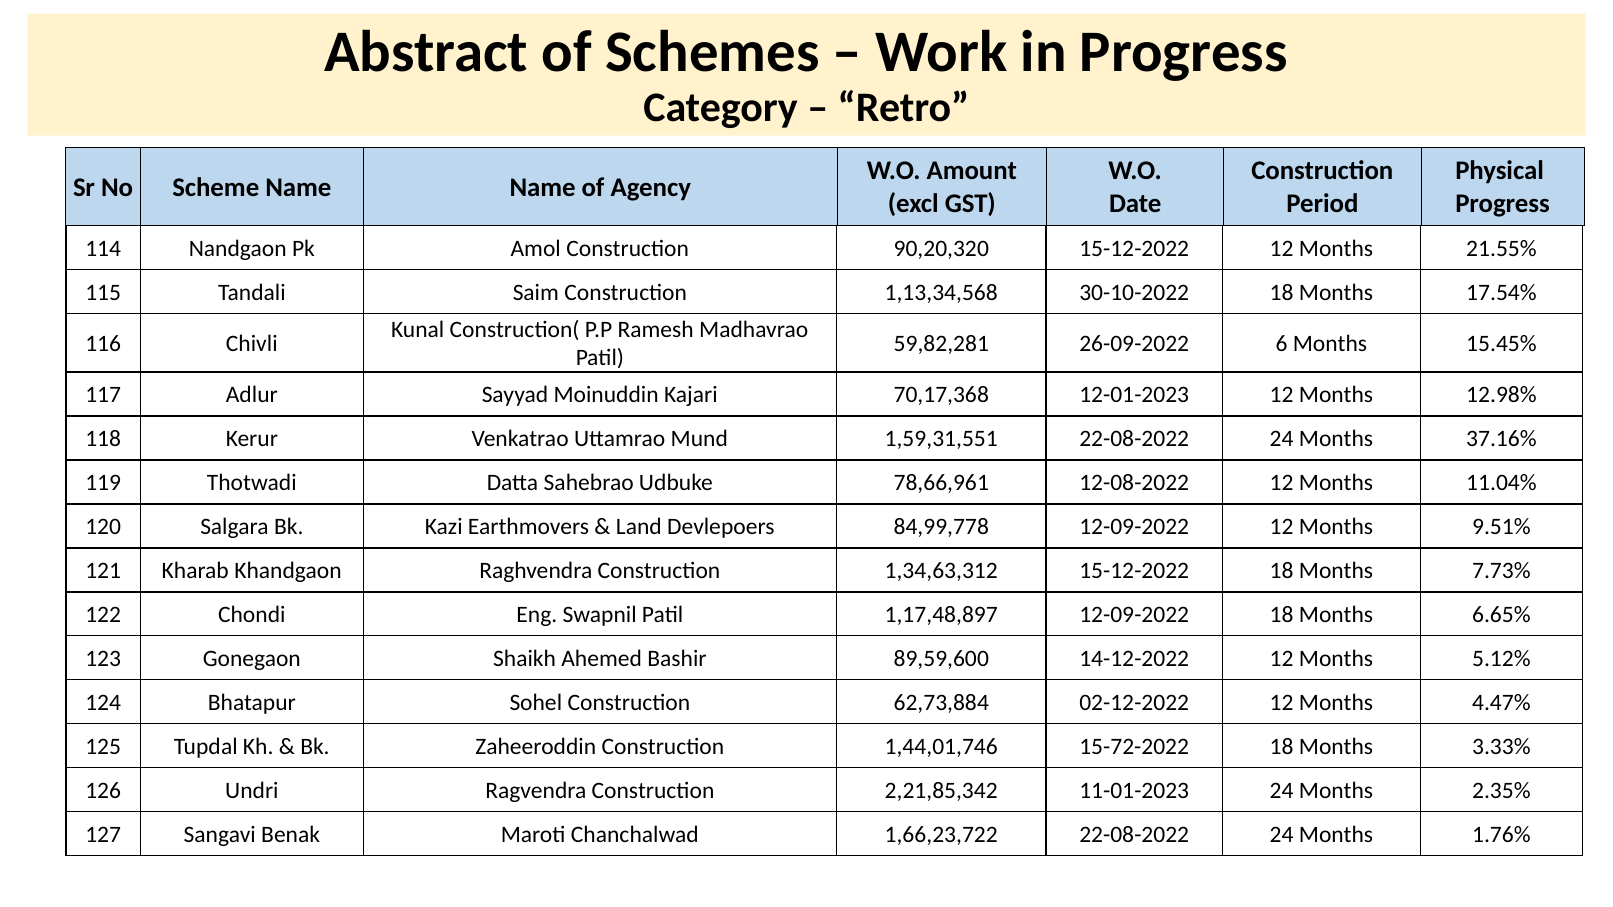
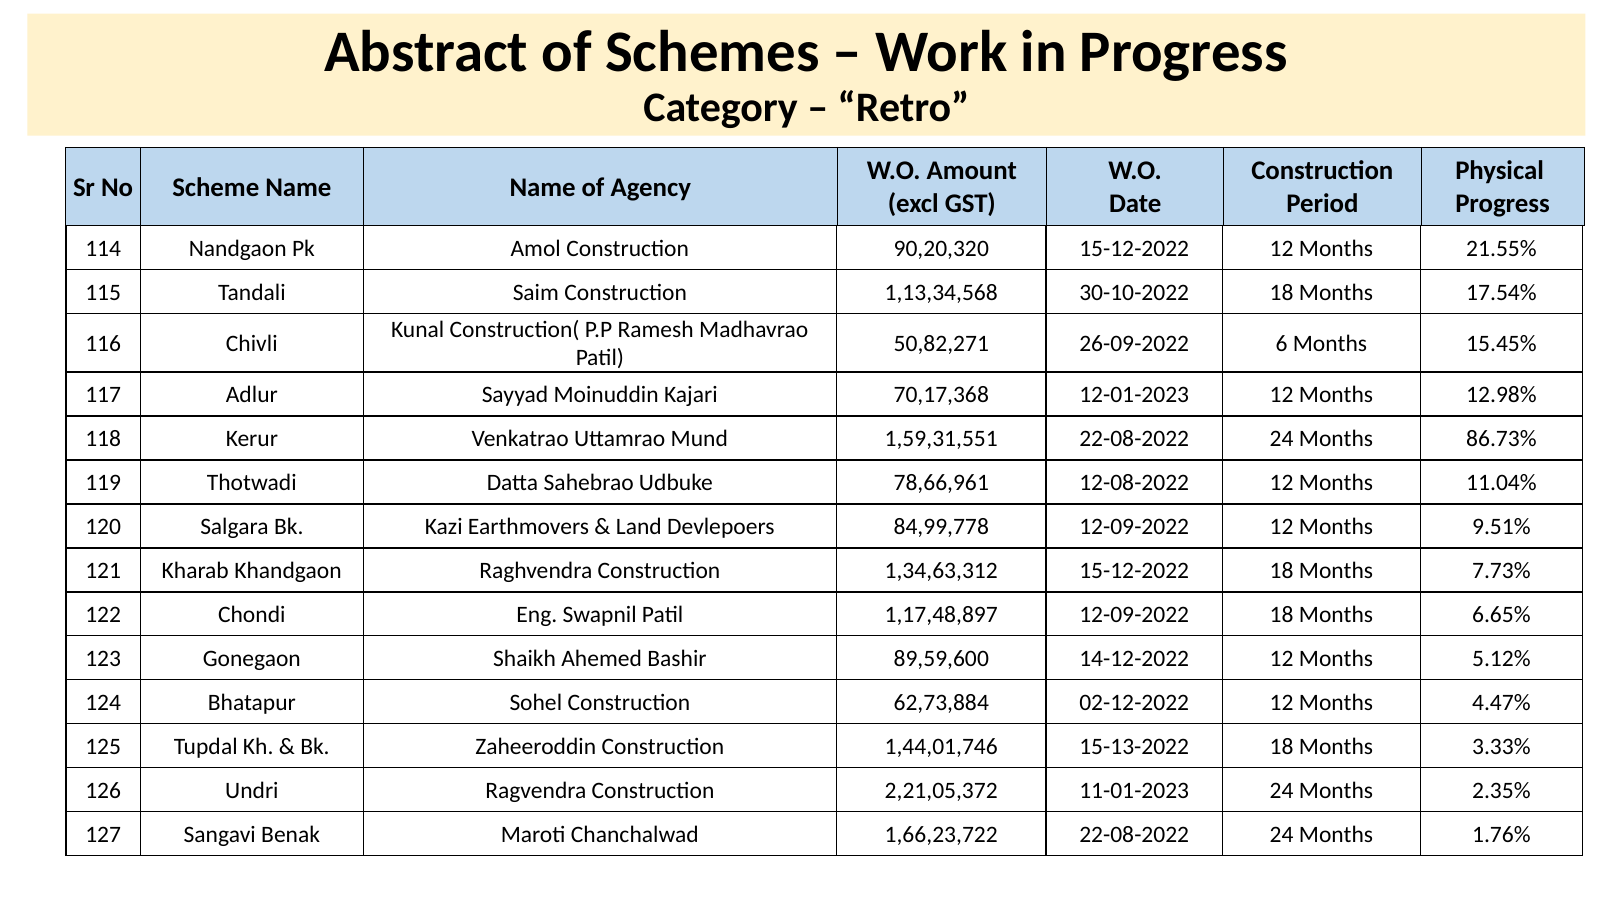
59,82,281: 59,82,281 -> 50,82,271 (941, 344)
37.16%: 37.16% -> 86.73% (1501, 439)
15-72-2022: 15-72-2022 -> 15-13-2022 (1134, 747)
2,21,85,342: 2,21,85,342 -> 2,21,05,372 (941, 791)
